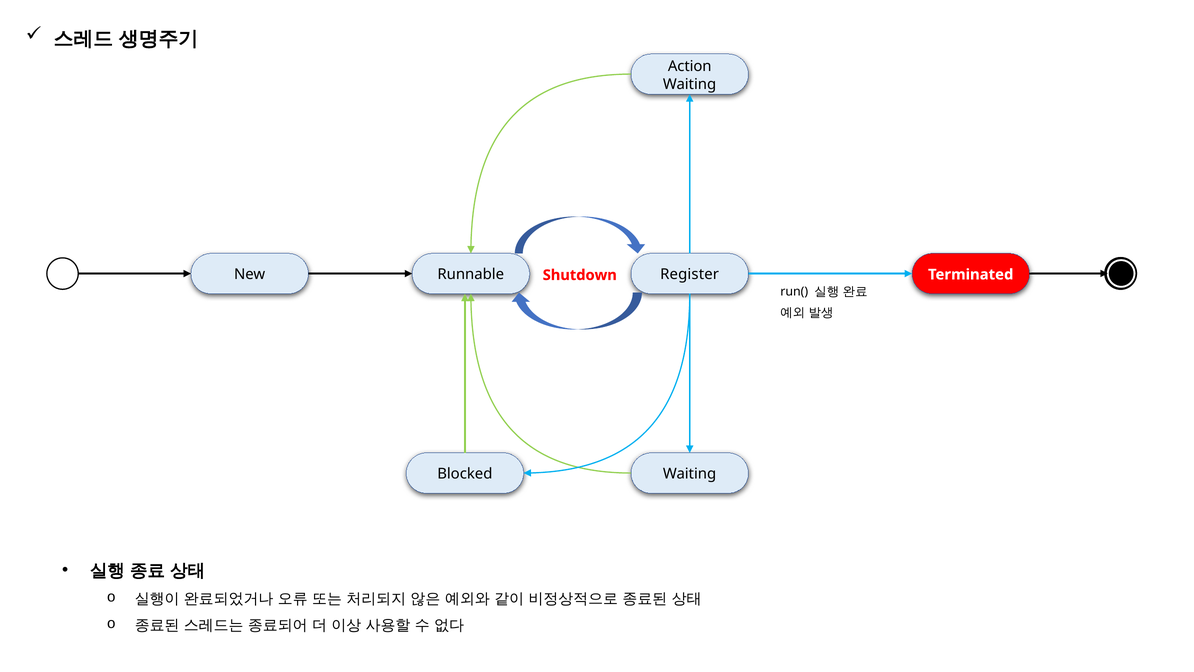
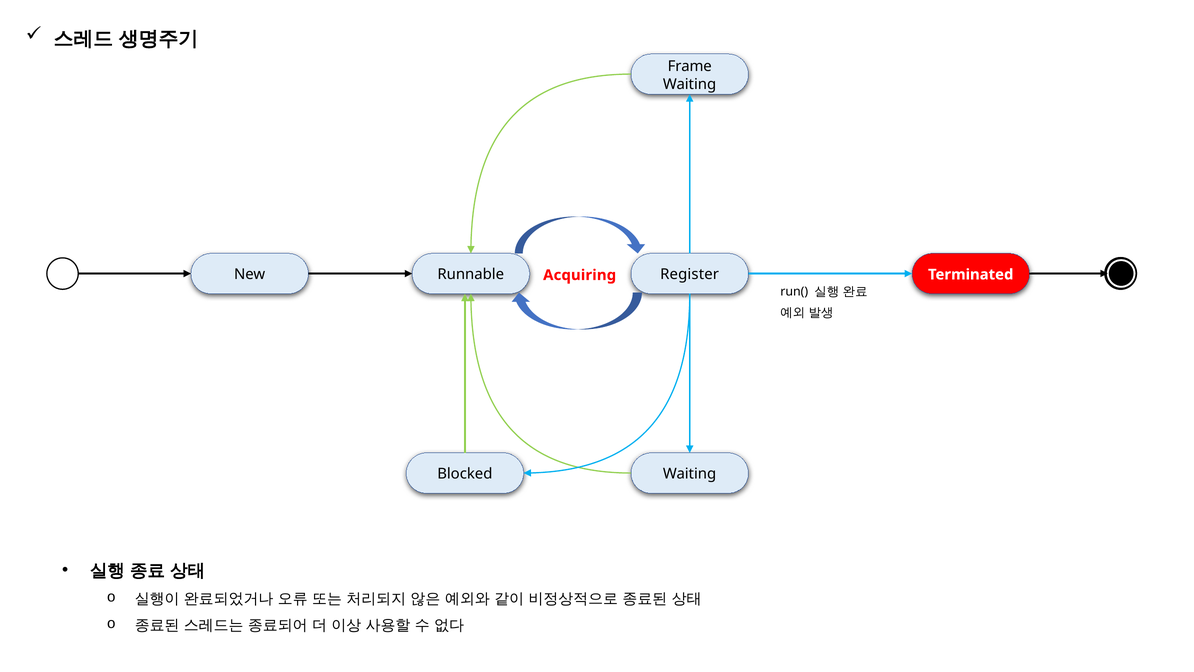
Action: Action -> Frame (690, 66)
Shutdown: Shutdown -> Acquiring (580, 275)
